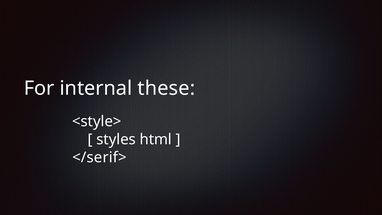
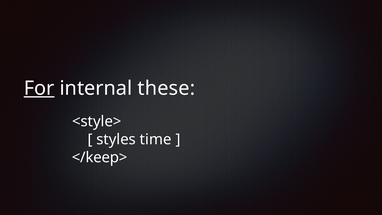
For underline: none -> present (39, 88)
html: html -> time (156, 139)
</serif>: </serif> -> </keep> (100, 157)
